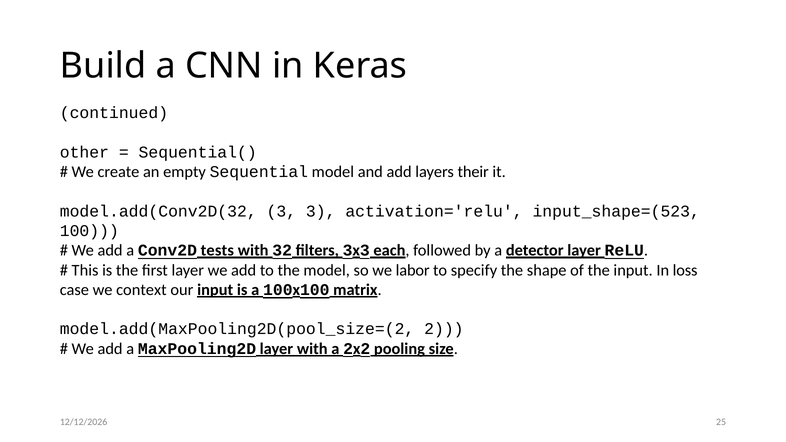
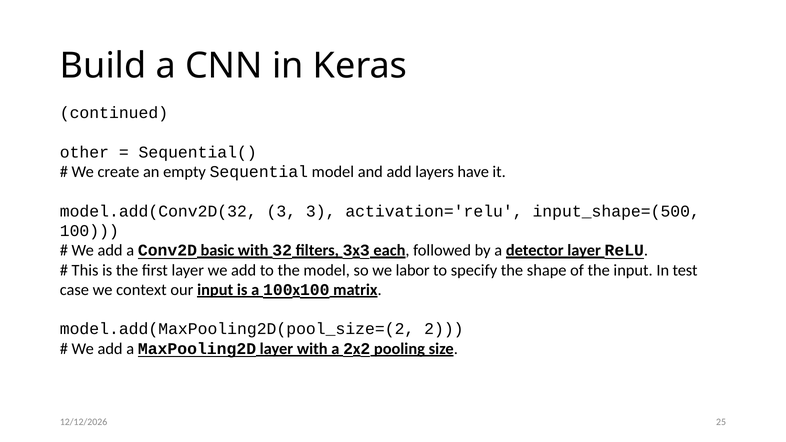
their: their -> have (473, 172)
input_shape=(523: input_shape=(523 -> input_shape=(500 (616, 211)
tests: tests -> basic (217, 251)
loss: loss -> test (685, 270)
